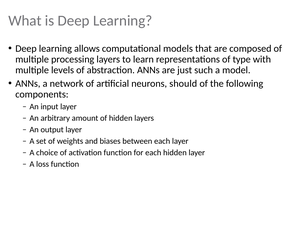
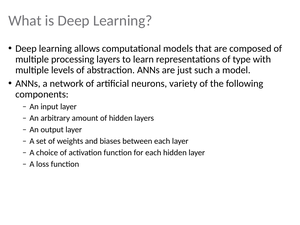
should: should -> variety (183, 83)
